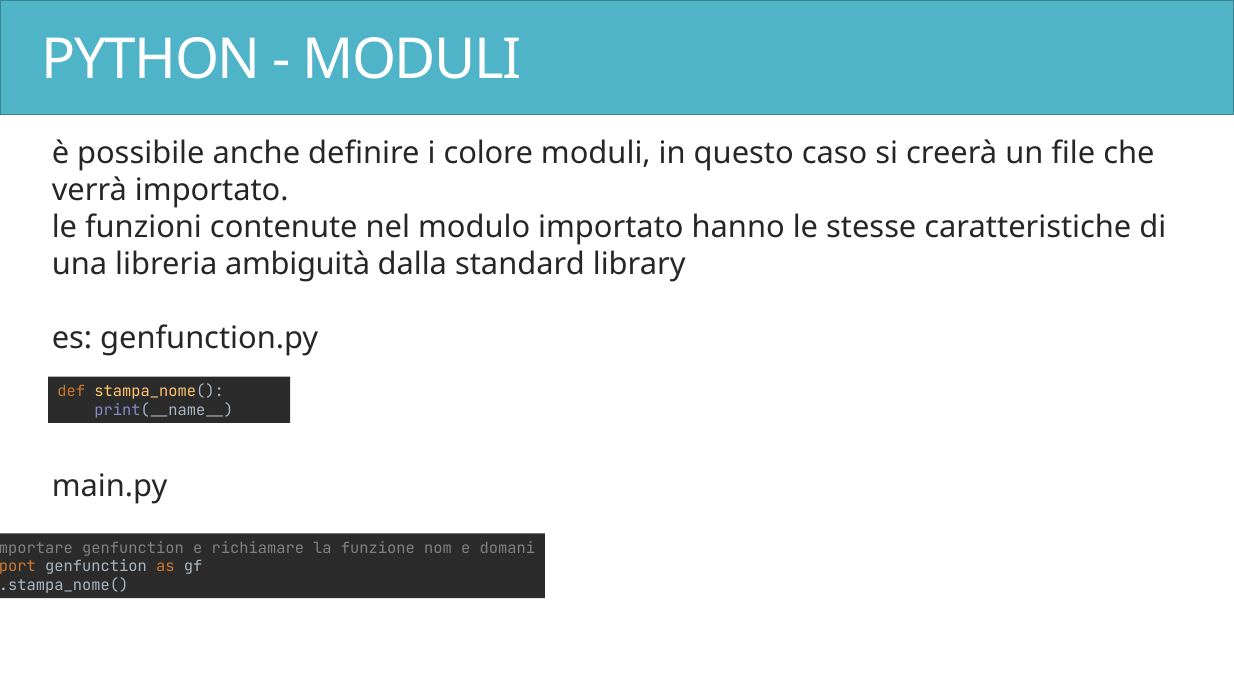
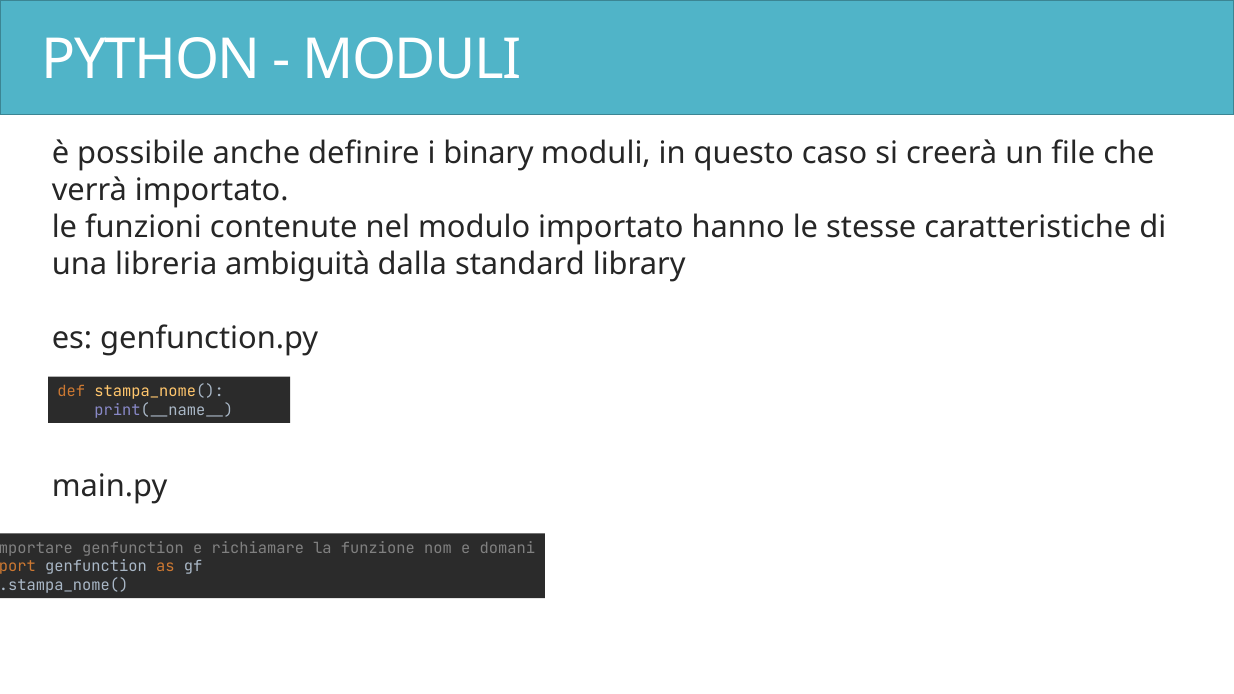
colore: colore -> binary (488, 153)
